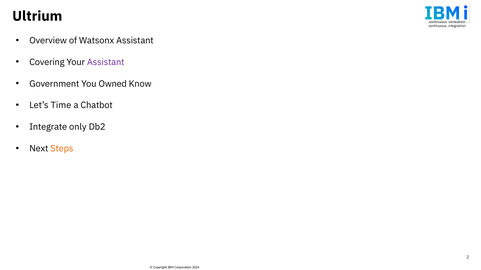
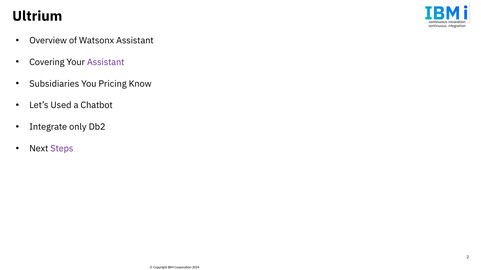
Government: Government -> Subsidiaries (54, 84)
Owned: Owned -> Pricing (113, 84)
Time: Time -> Used (61, 106)
Steps colour: orange -> purple (62, 149)
